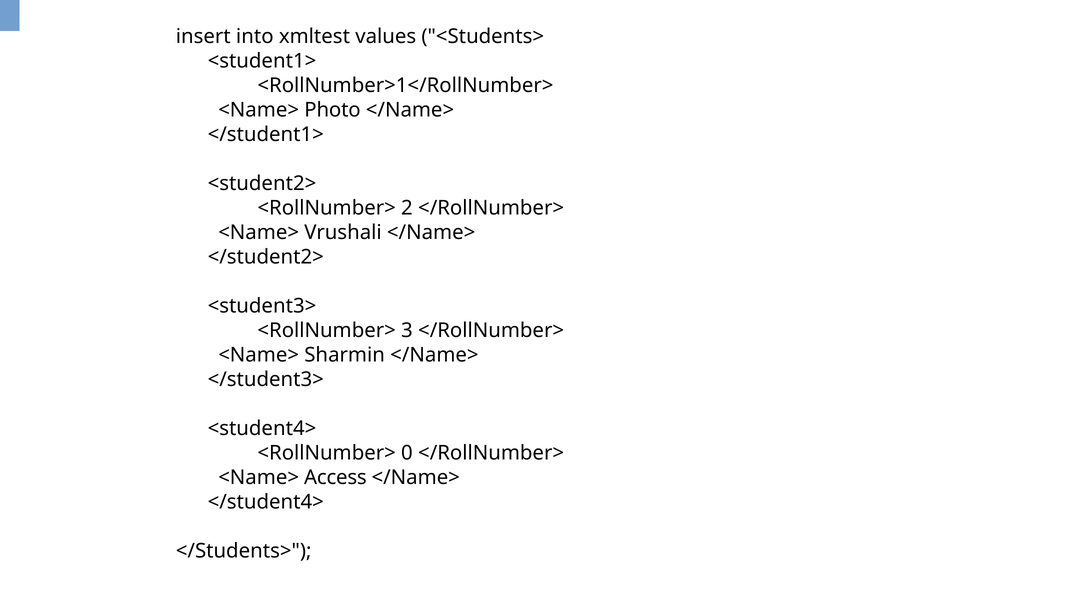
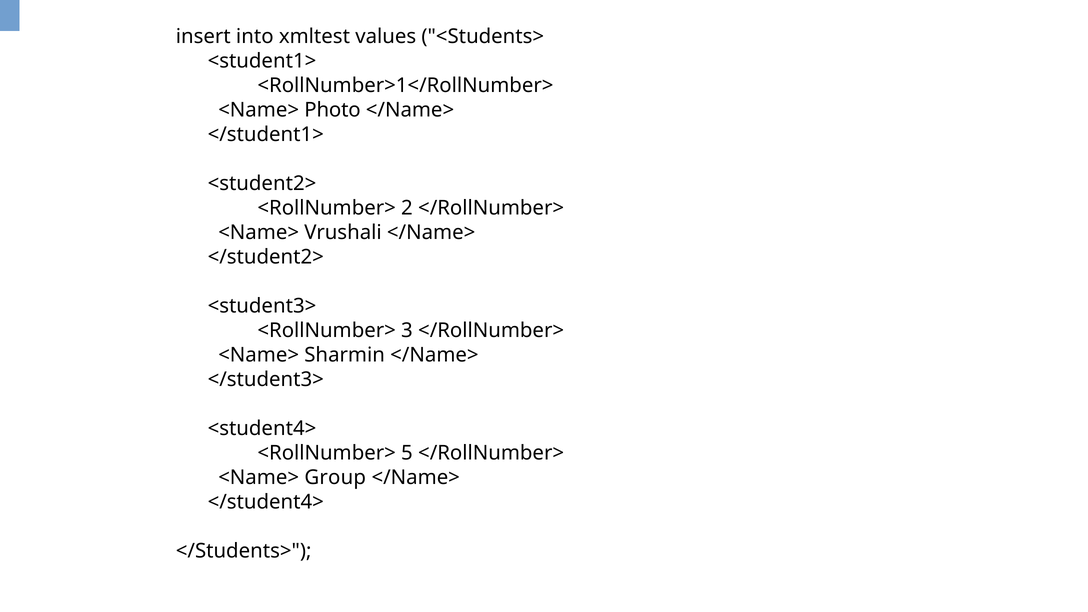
0: 0 -> 5 (407, 453)
Access: Access -> Group (335, 477)
